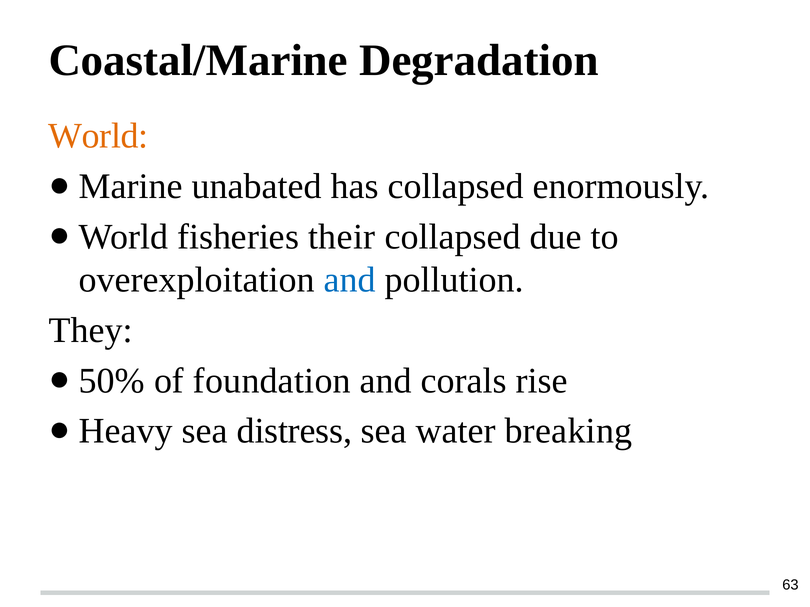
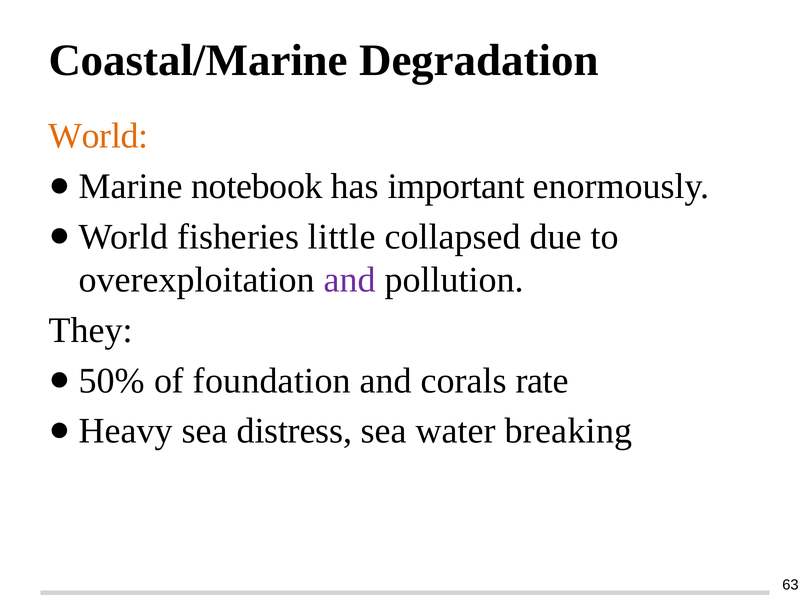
unabated: unabated -> notebook (257, 187)
has collapsed: collapsed -> important (456, 187)
their: their -> little (342, 237)
and colour: blue -> purple (350, 280)
rise: rise -> rate (542, 381)
